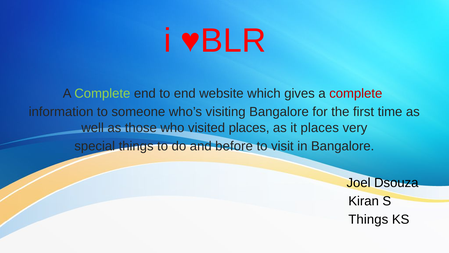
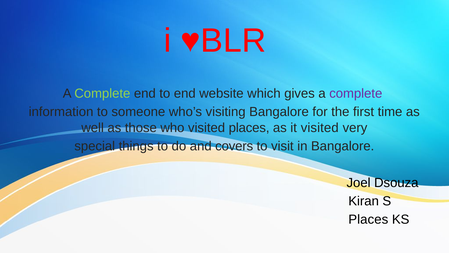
complete colour: red -> purple (356, 93)
it places: places -> visited (320, 127)
before: before -> covers (234, 146)
Things: Things -> Places (368, 219)
